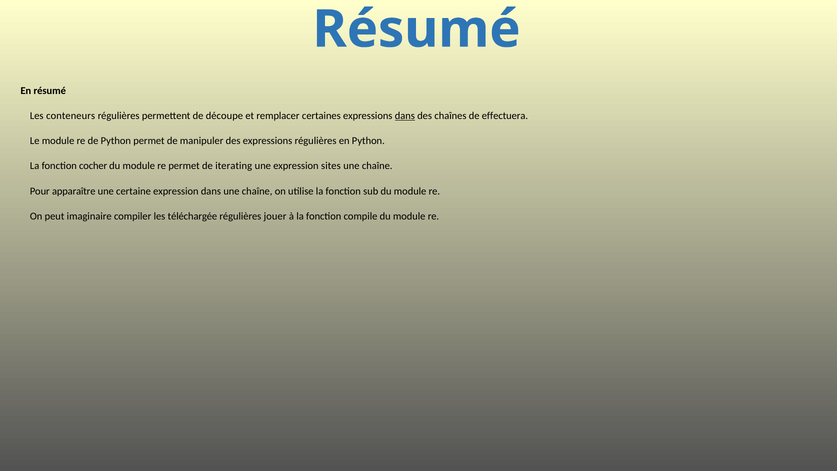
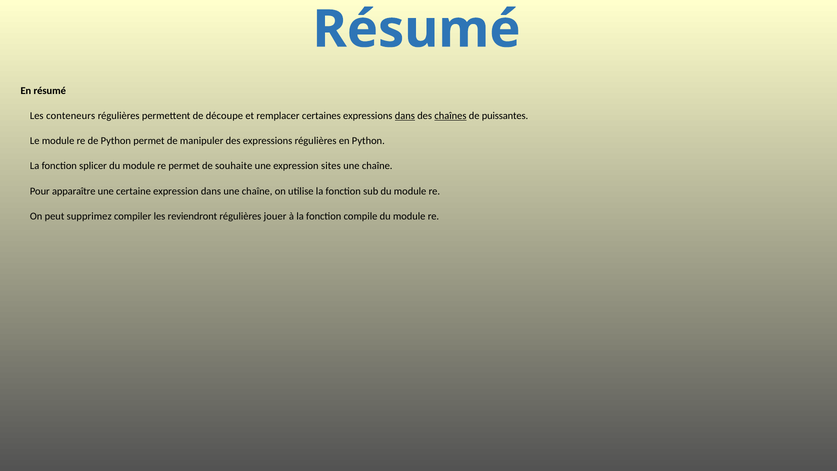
chaînes underline: none -> present (450, 116)
effectuera: effectuera -> puissantes (505, 116)
cocher: cocher -> splicer (93, 166)
iterating: iterating -> souhaite (234, 166)
imaginaire: imaginaire -> supprimez (89, 216)
téléchargée: téléchargée -> reviendront (192, 216)
